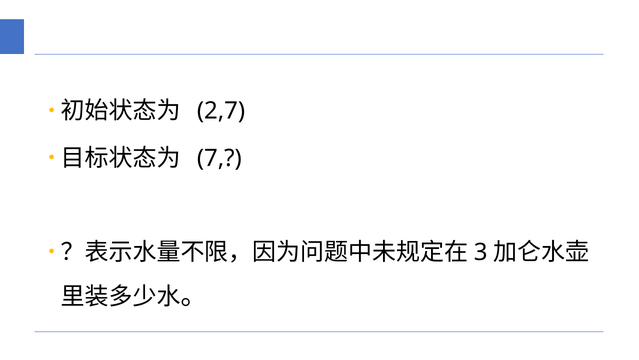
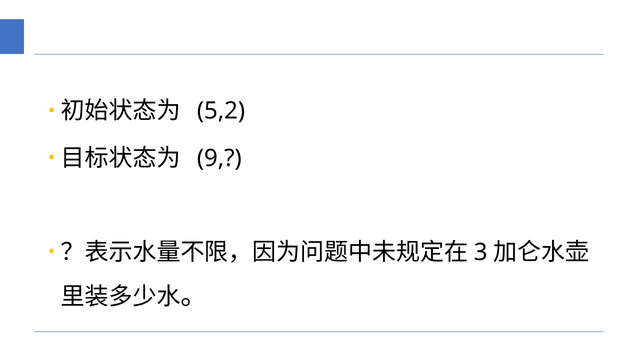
2,7: 2,7 -> 5,2 (221, 111)
7: 7 -> 9 (219, 158)
